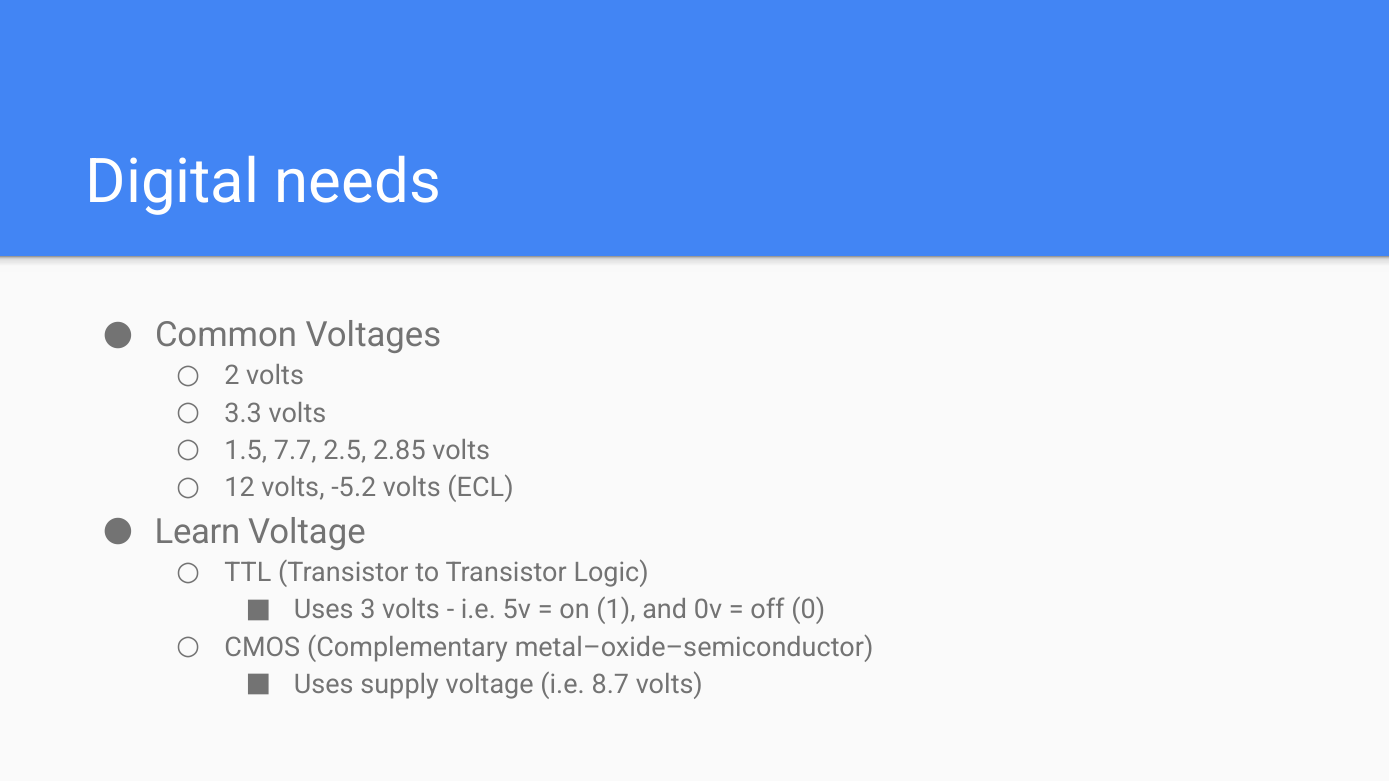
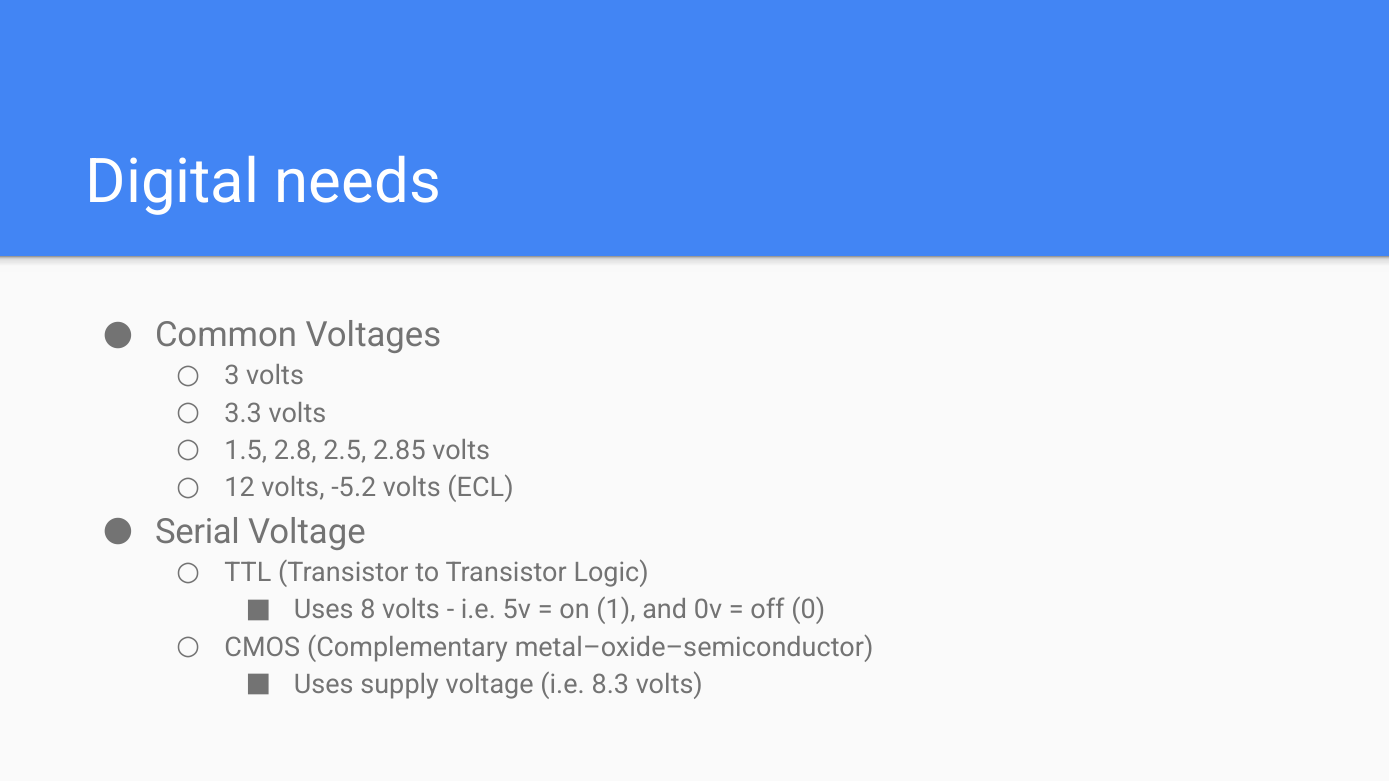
2: 2 -> 3 (232, 376)
7.7: 7.7 -> 2.8 (295, 451)
Learn: Learn -> Serial (197, 532)
3: 3 -> 8 (368, 610)
8.7: 8.7 -> 8.3 (610, 685)
